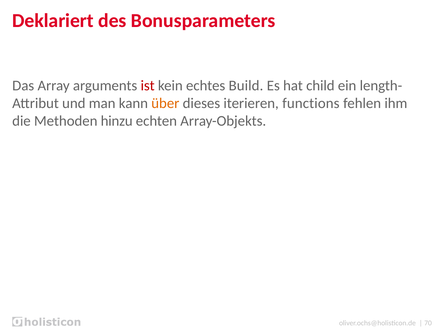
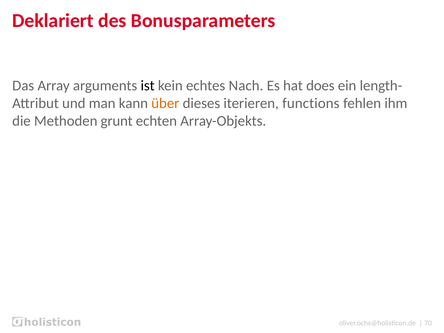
ist colour: red -> black (148, 85)
Build: Build -> Nach (246, 85)
child: child -> does (320, 85)
hinzu: hinzu -> grunt (117, 121)
